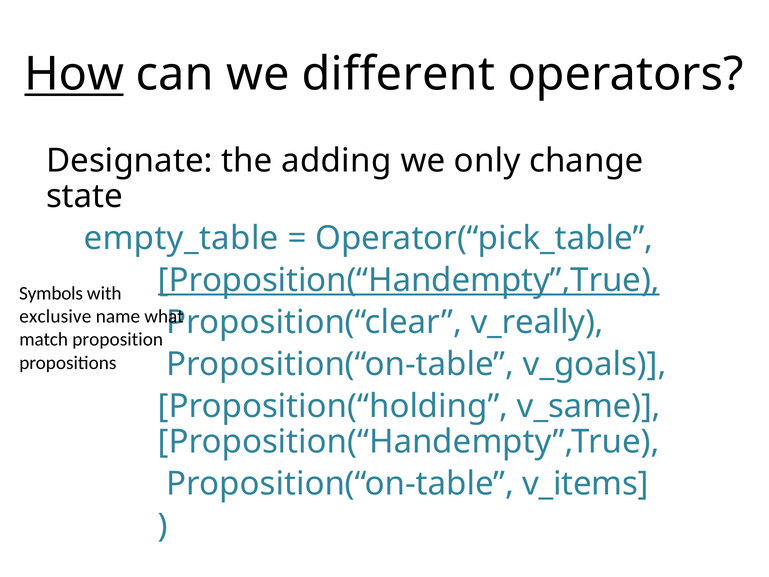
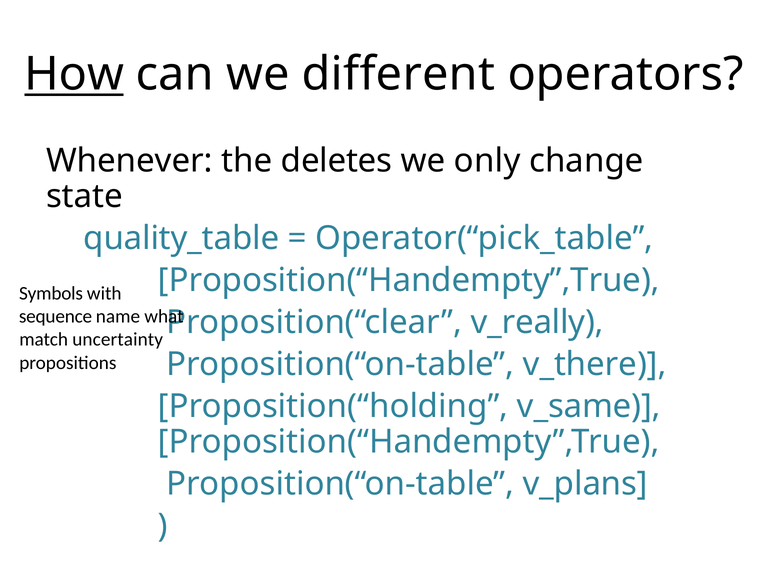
Designate: Designate -> Whenever (129, 161)
adding: adding -> deletes (337, 161)
empty_table: empty_table -> quality_table (181, 238)
Proposition(“Handempty”,True underline: present -> none (409, 280)
exclusive: exclusive -> sequence (56, 316)
proposition: proposition -> uncertainty (118, 339)
v_goals: v_goals -> v_there (595, 364)
v_items: v_items -> v_plans (585, 484)
